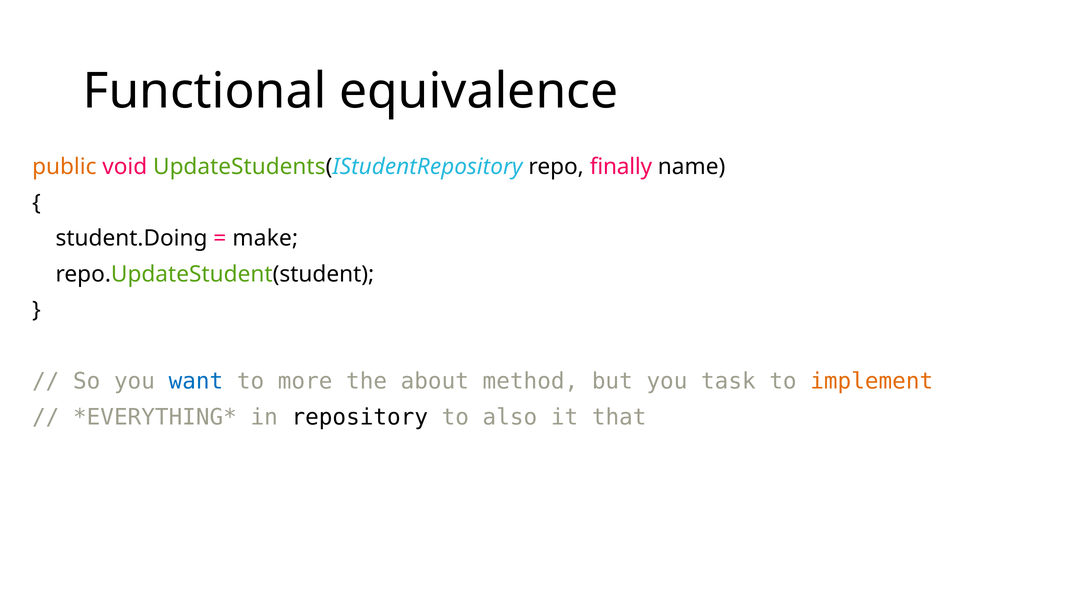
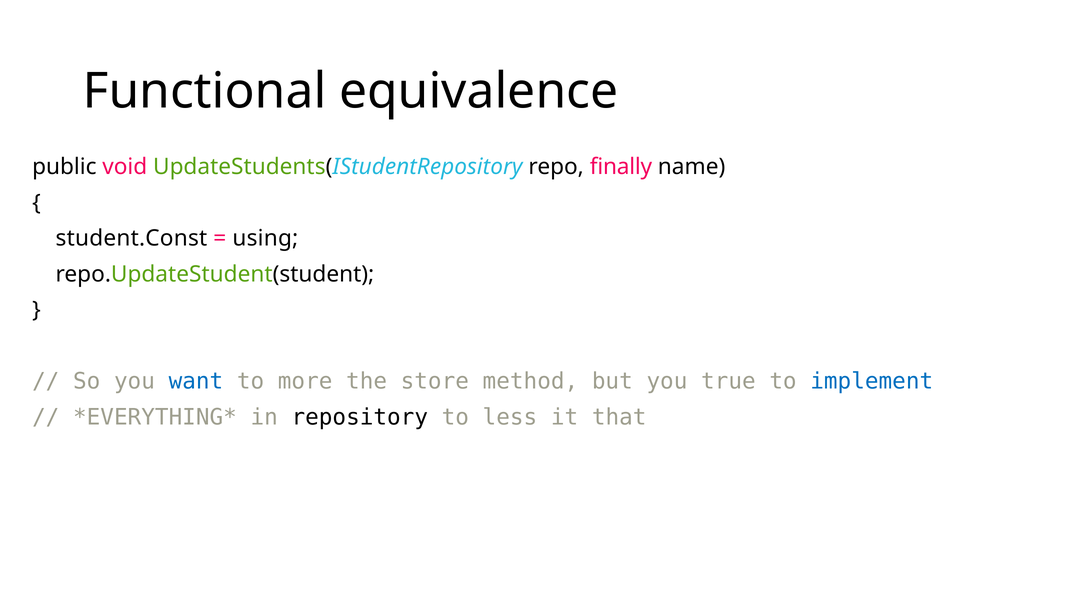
public colour: orange -> black (64, 167)
student.Doing: student.Doing -> student.Const (131, 238)
make: make -> using (265, 238)
about: about -> store (435, 381)
task: task -> true (728, 381)
implement colour: orange -> blue (872, 381)
also: also -> less (510, 417)
